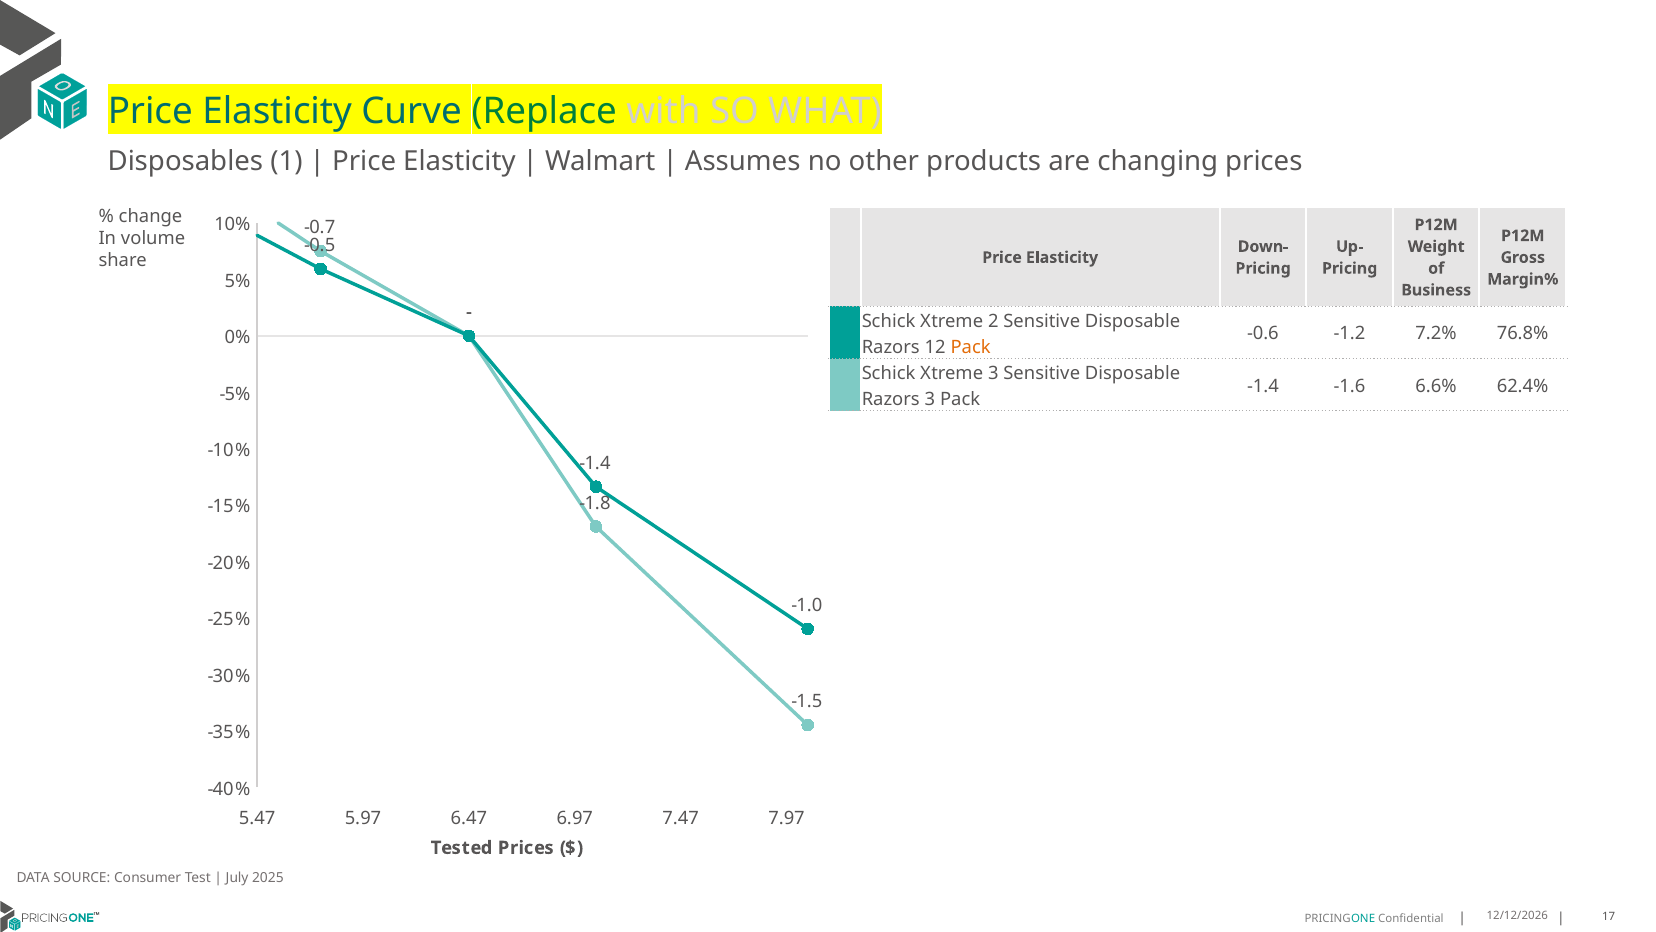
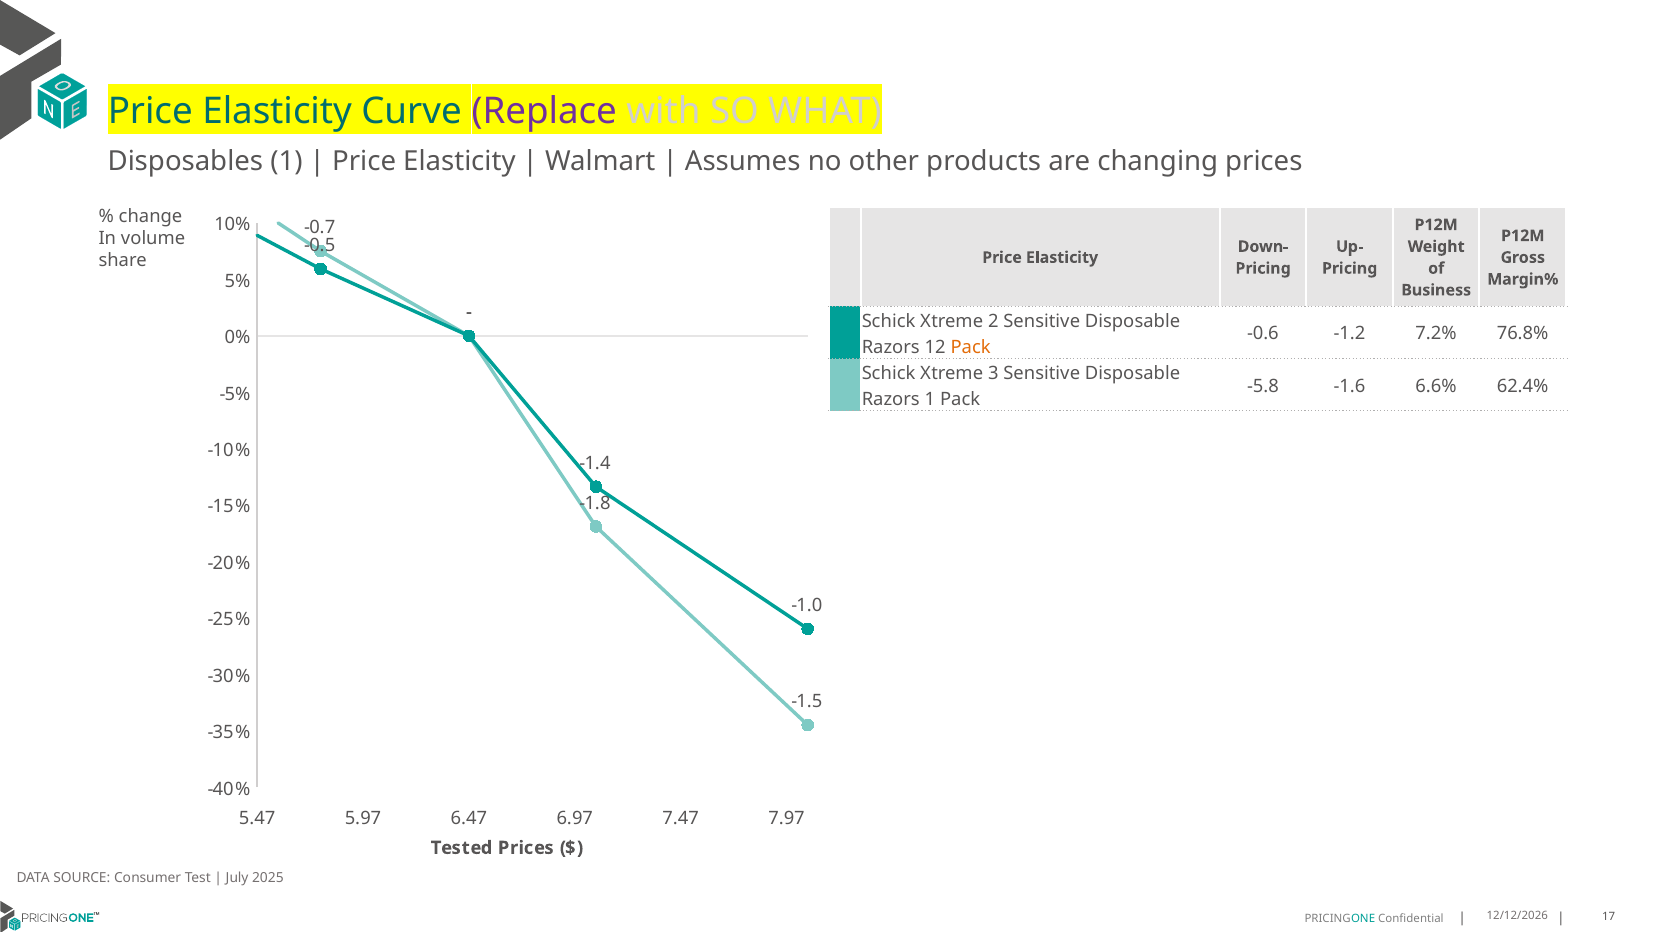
Replace colour: green -> purple (544, 111)
-1.4: -1.4 -> -5.8 (1263, 386)
Razors 3: 3 -> 1 (930, 399)
